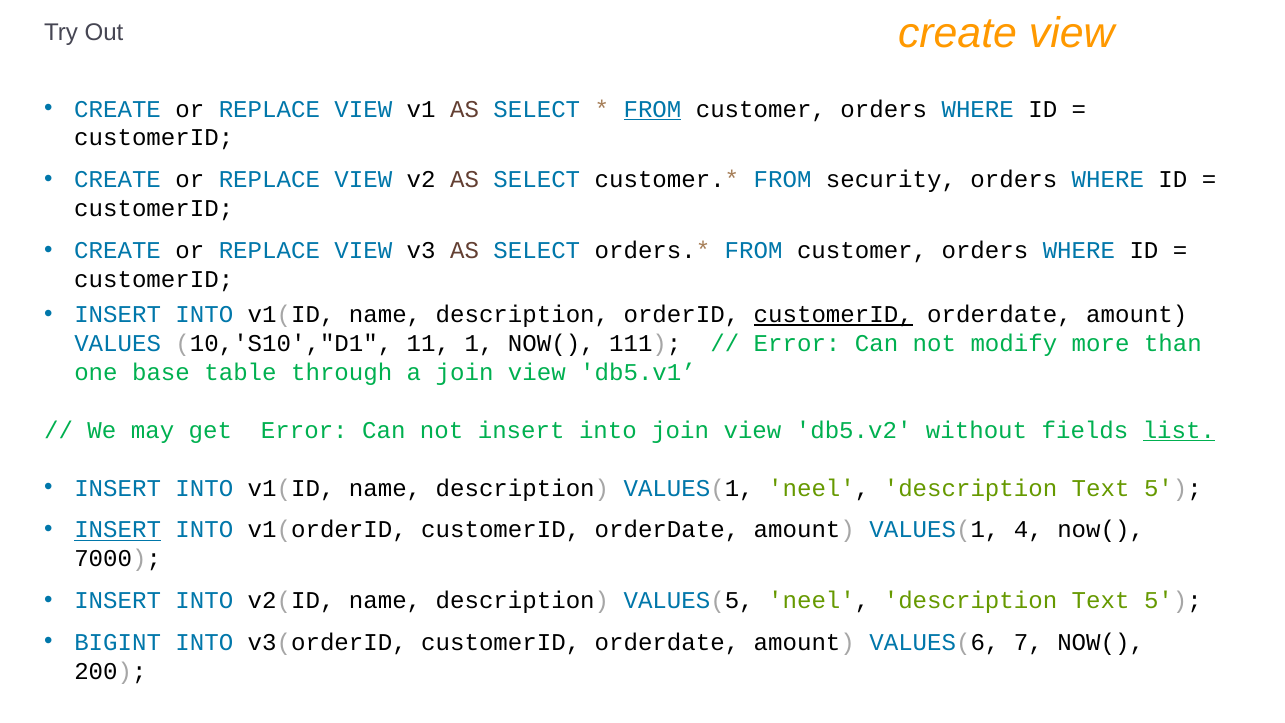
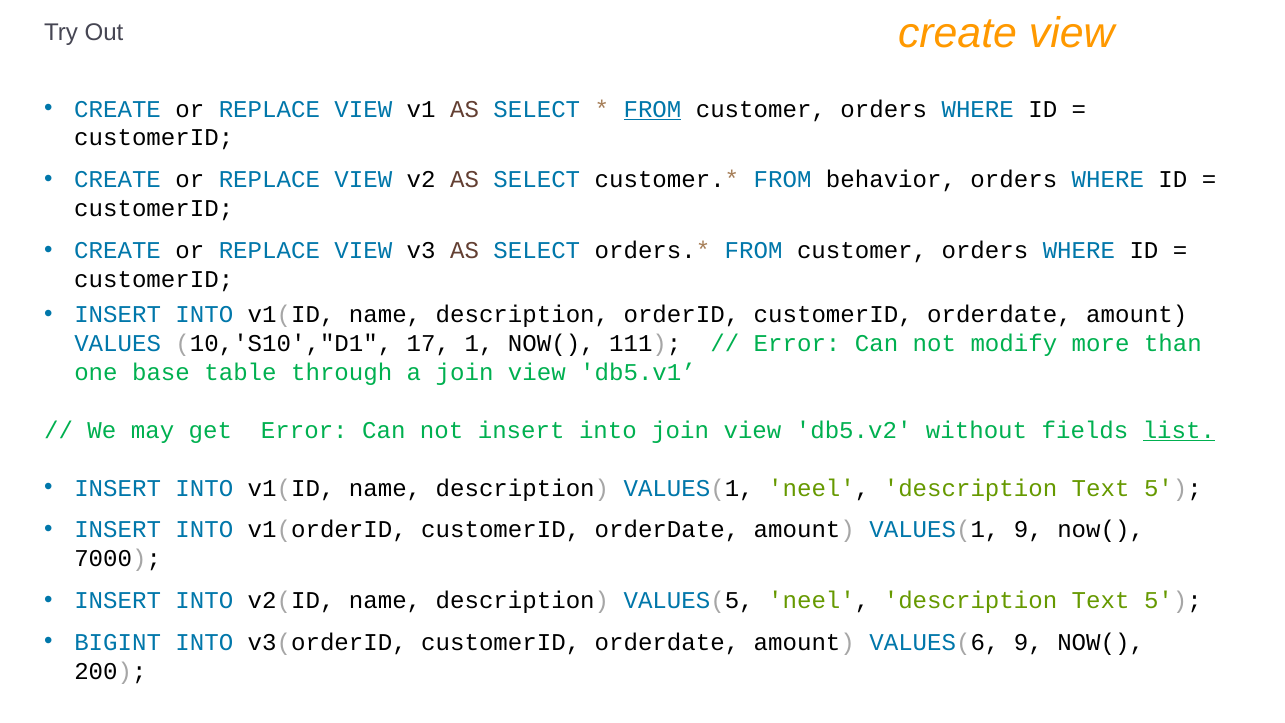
security: security -> behavior (891, 180)
customerID underline: present -> none (833, 315)
11: 11 -> 17 (428, 343)
INSERT underline: present -> none (118, 530)
VALUES(1 4: 4 -> 9 (1028, 530)
VALUES(6 7: 7 -> 9 (1028, 642)
